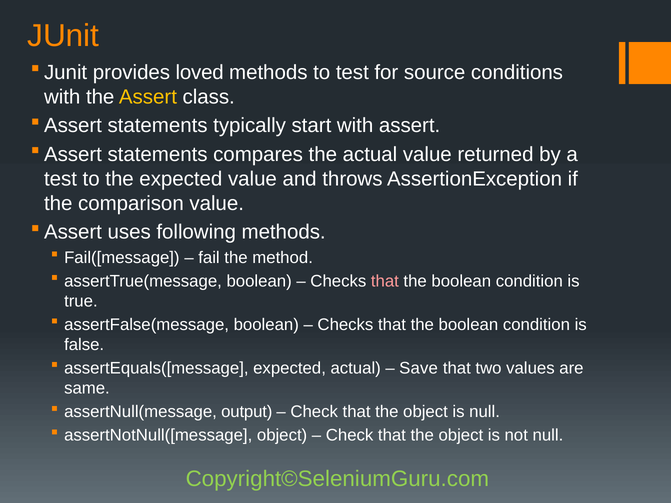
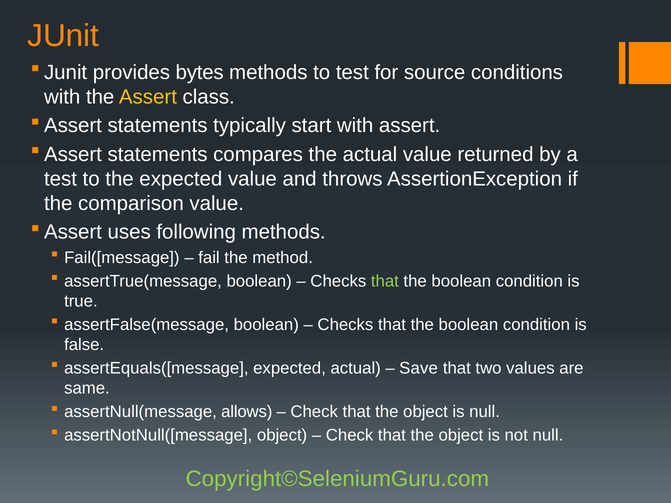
loved: loved -> bytes (200, 73)
that colour: pink -> light green (385, 281)
output: output -> allows (247, 412)
